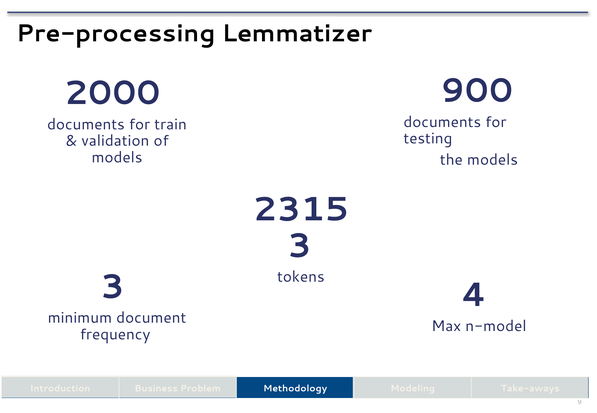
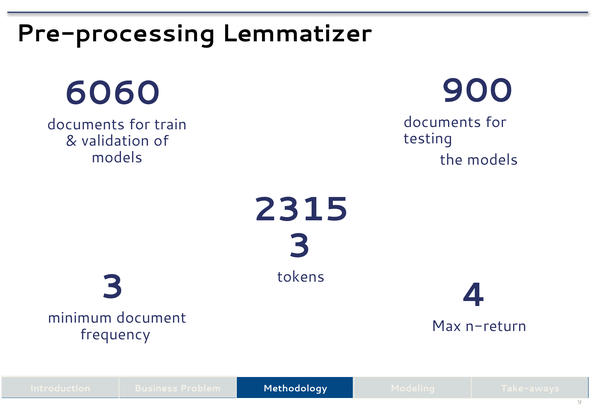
2000: 2000 -> 6060 (112, 93)
n-model: n-model -> n-return (496, 326)
